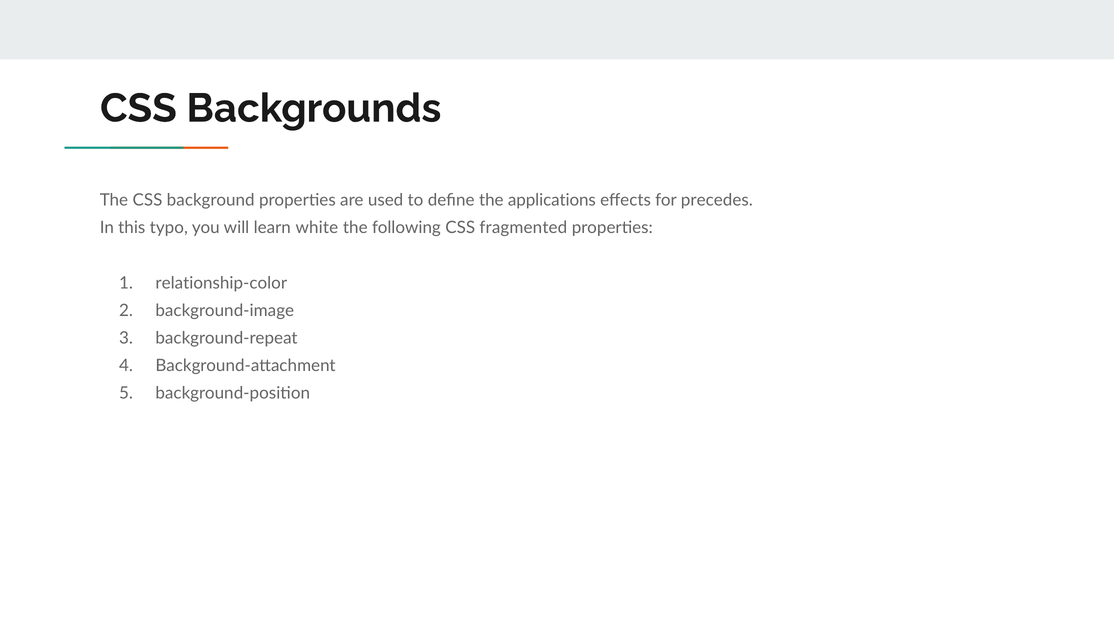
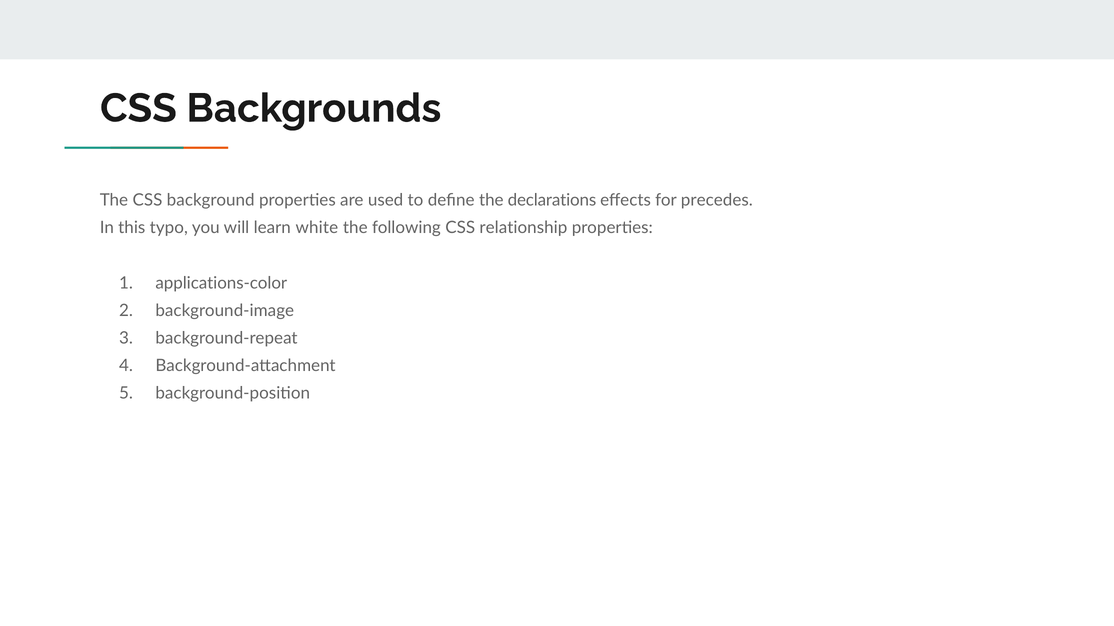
applications: applications -> declarations (552, 201)
fragmented: fragmented -> relationship (523, 228)
relationship-color: relationship-color -> applications-color (221, 283)
